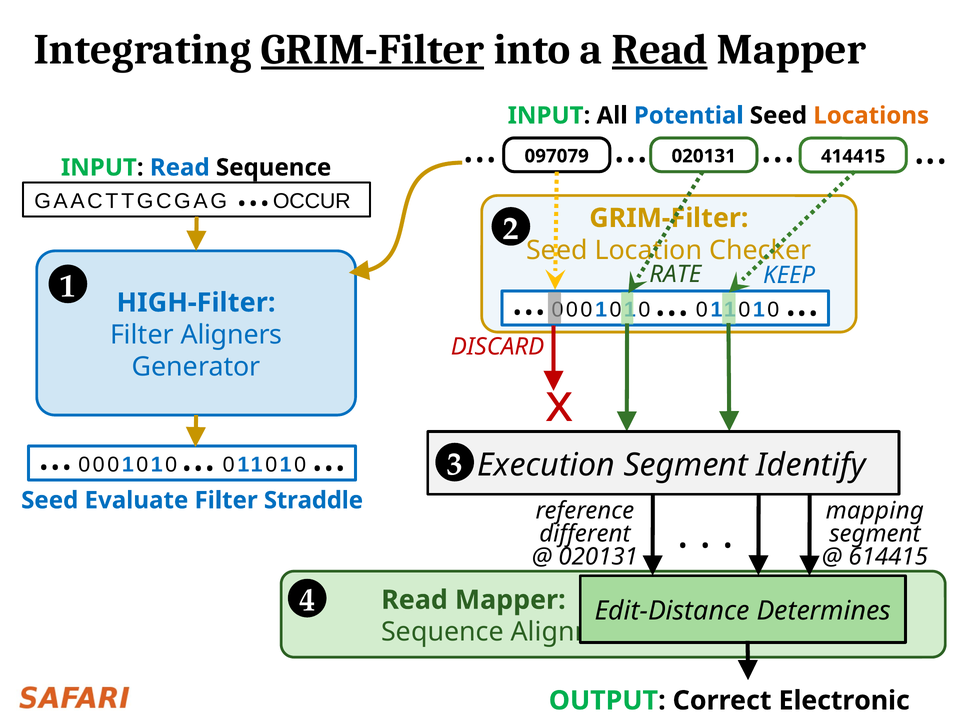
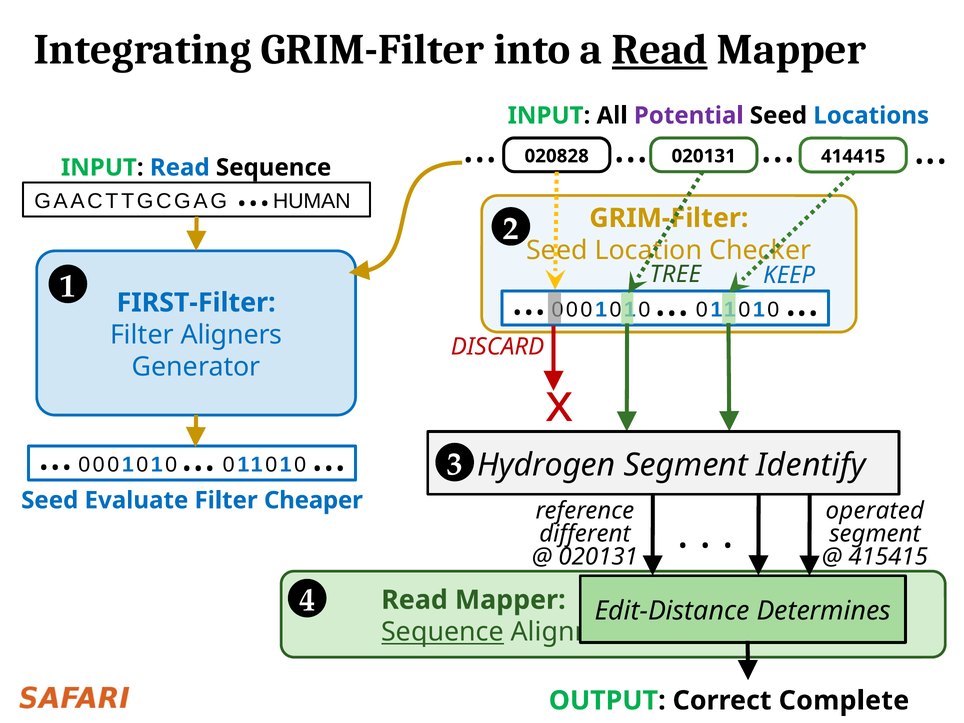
GRIM-Filter underline: present -> none (373, 50)
Potential colour: blue -> purple (689, 116)
Locations colour: orange -> blue (871, 116)
097079: 097079 -> 020828 (557, 156)
OCCUR: OCCUR -> HUMAN (312, 201)
RATE: RATE -> TREE (675, 275)
HIGH-Filter: HIGH-Filter -> FIRST-Filter (196, 303)
Execution: Execution -> Hydrogen (546, 465)
Straddle: Straddle -> Cheaper (313, 500)
mapping: mapping -> operated (875, 511)
614415: 614415 -> 415415 (888, 557)
Sequence underline: none -> present (443, 632)
Electronic: Electronic -> Complete (844, 701)
